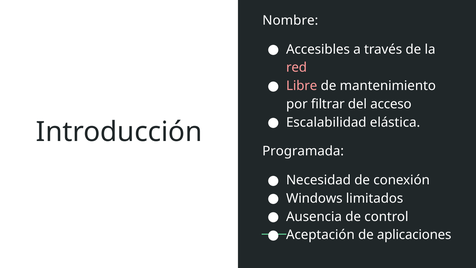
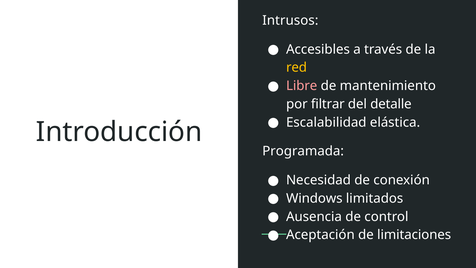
Nombre: Nombre -> Intrusos (290, 20)
red colour: pink -> yellow (297, 68)
acceso: acceso -> detalle (391, 104)
aplicaciones: aplicaciones -> limitaciones (414, 235)
